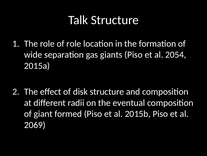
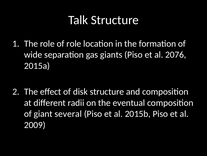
2054: 2054 -> 2076 (176, 54)
formed: formed -> several (68, 113)
2069: 2069 -> 2009 (35, 124)
